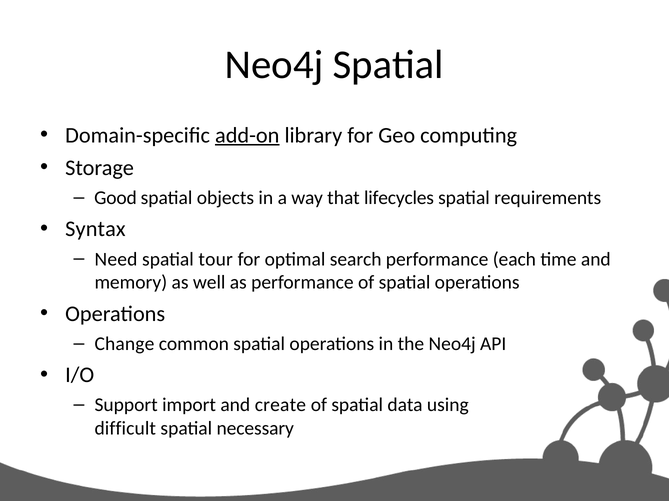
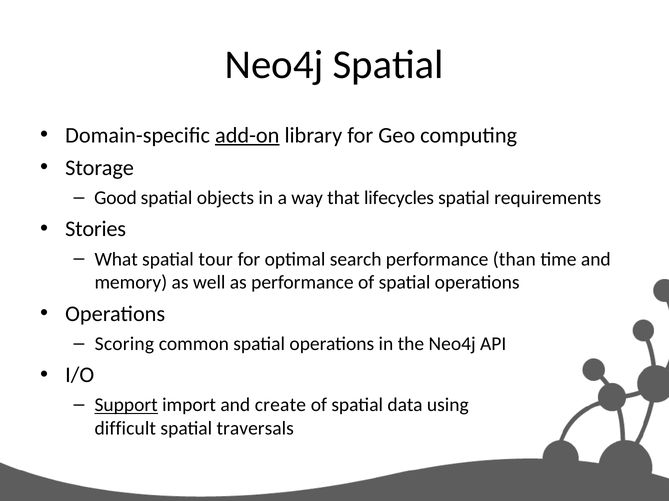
Syntax: Syntax -> Stories (96, 229)
Need: Need -> What (116, 260)
each: each -> than (514, 260)
Change: Change -> Scoring (124, 344)
Support underline: none -> present (126, 406)
necessary: necessary -> traversals (255, 429)
